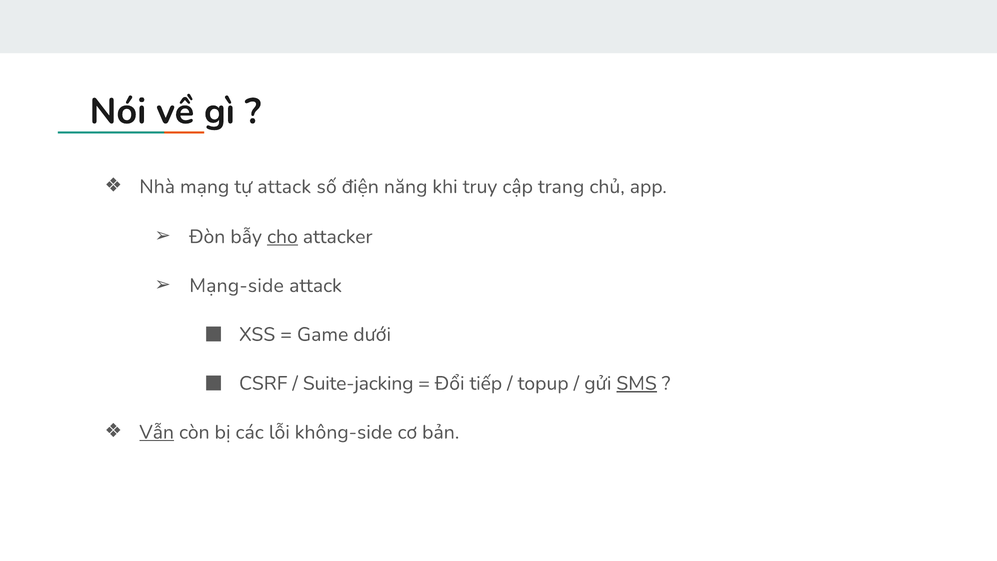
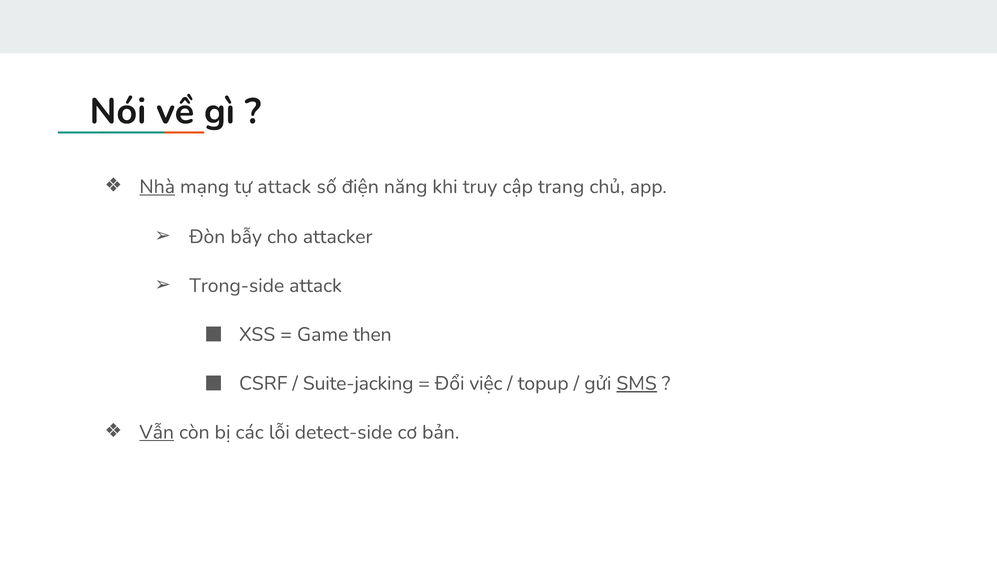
Nhà underline: none -> present (157, 187)
cho underline: present -> none (282, 237)
Mạng-side: Mạng-side -> Trong-side (237, 285)
dưới: dưới -> then (372, 334)
tiếp: tiếp -> việc (486, 383)
không-side: không-side -> detect-side (344, 432)
